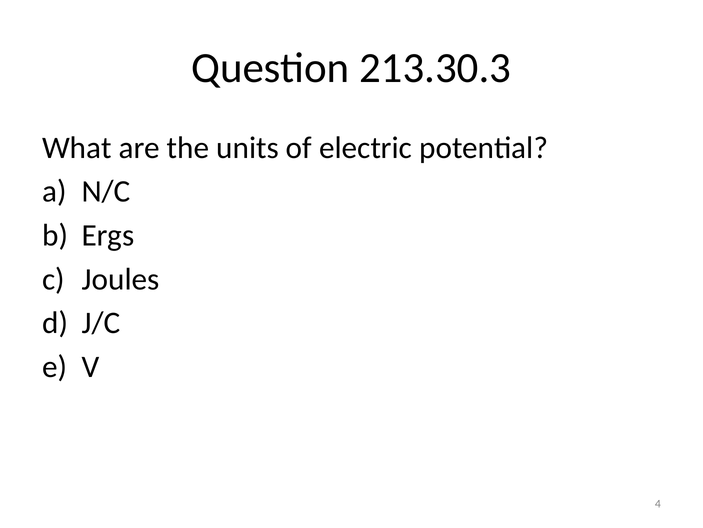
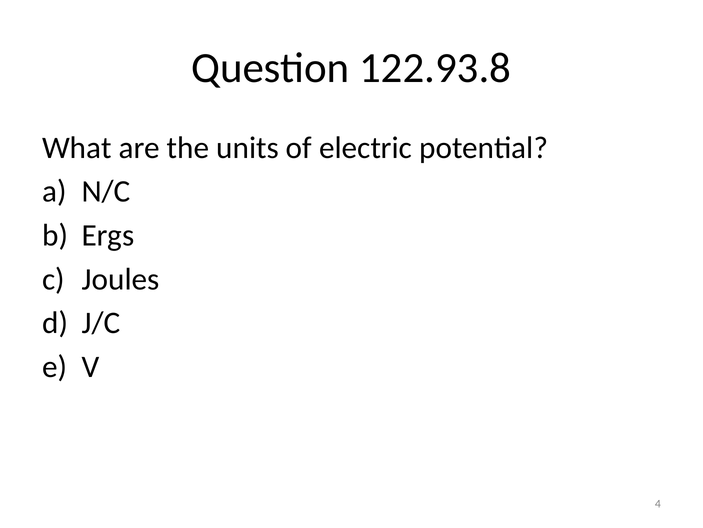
213.30.3: 213.30.3 -> 122.93.8 (435, 68)
